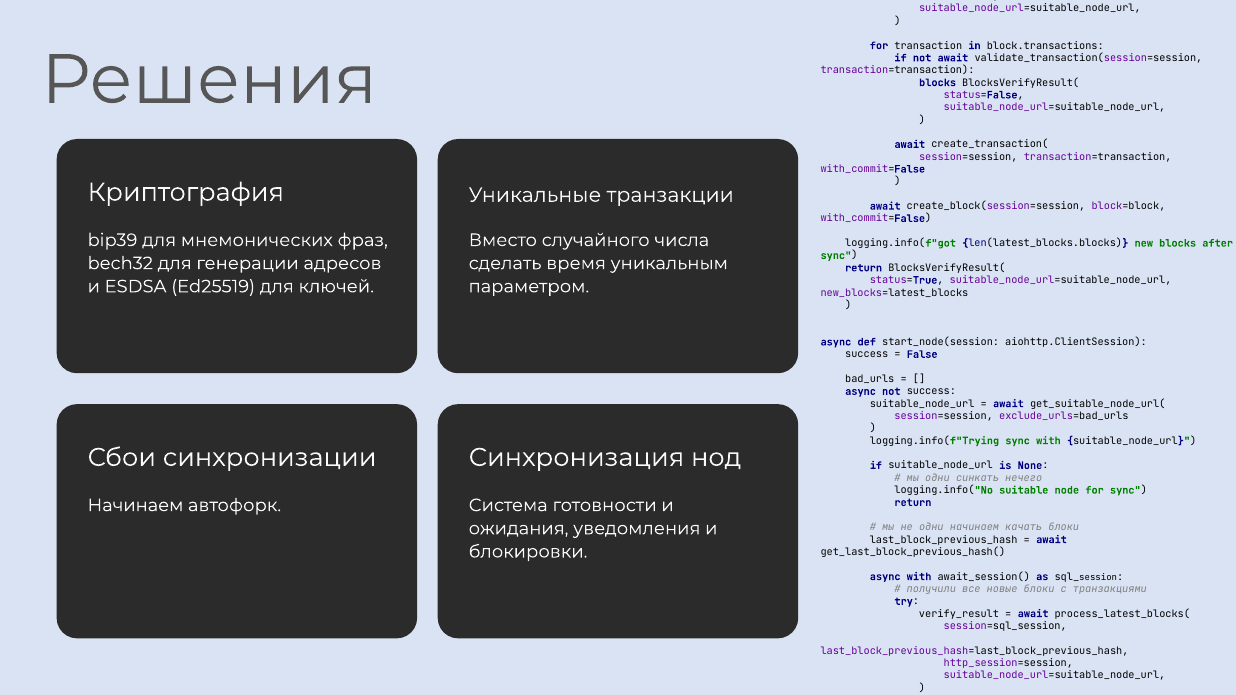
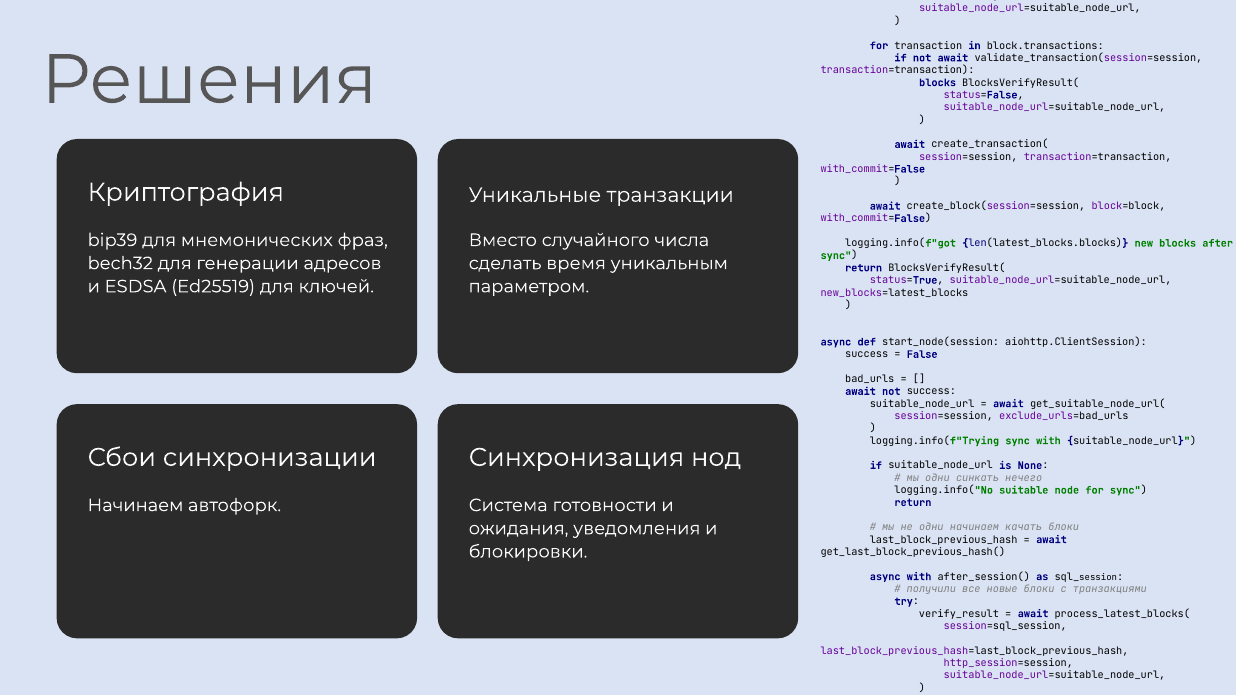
async: async -> await (861, 392)
await_session(: await_session( -> after_session( (984, 577)
